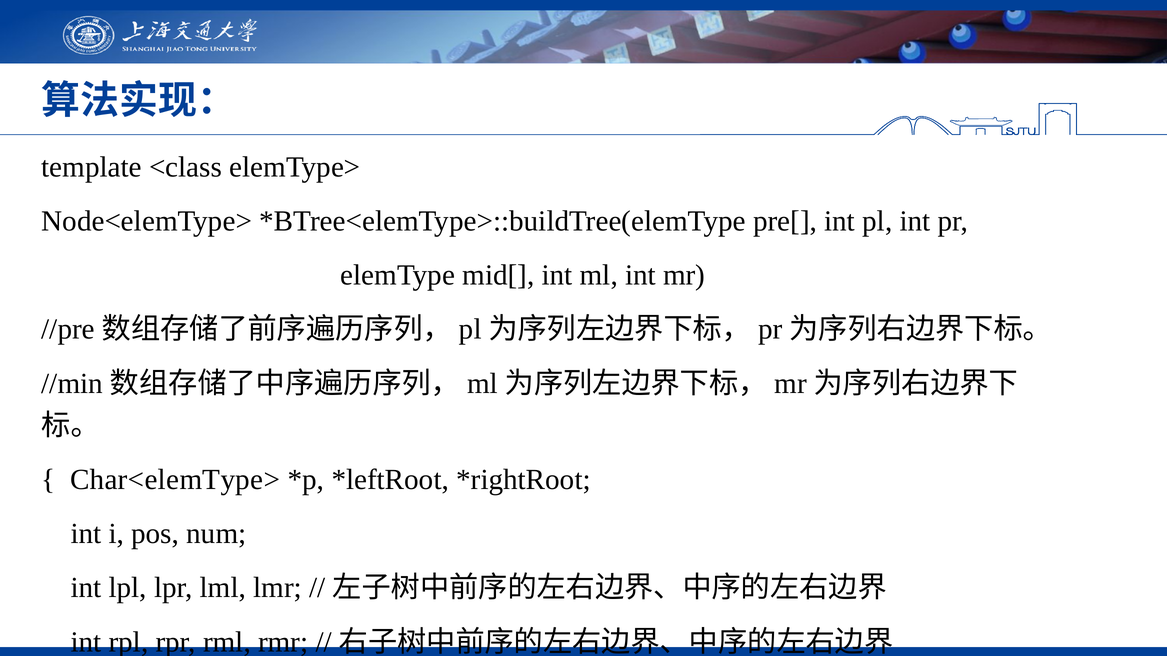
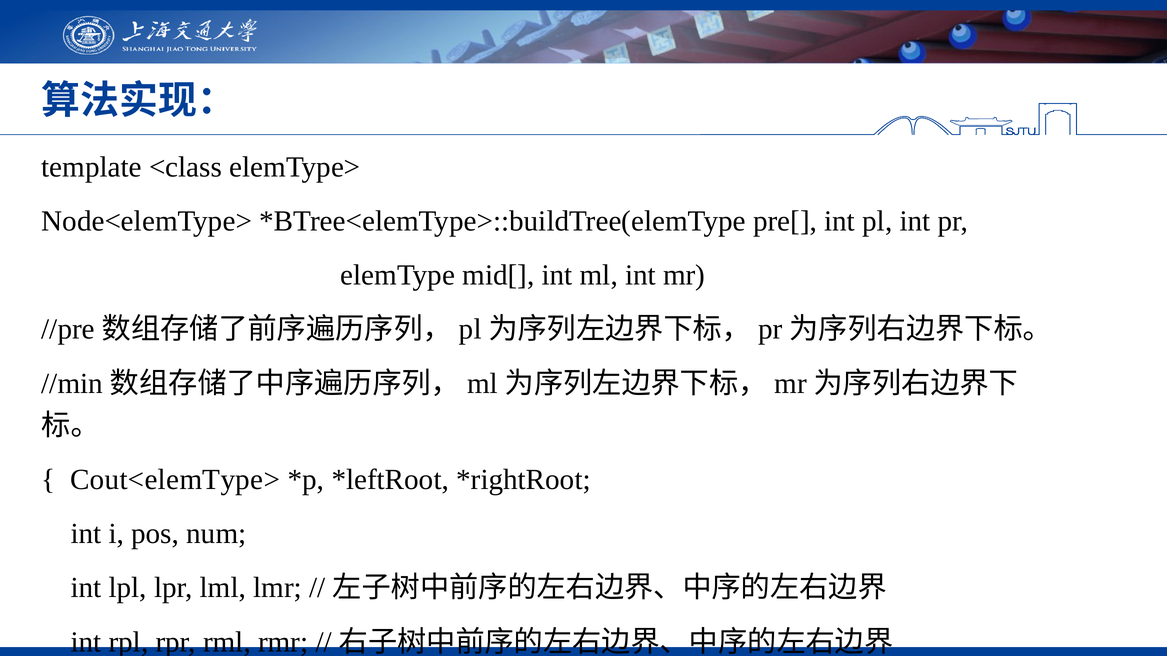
Char<elemType>: Char<elemType> -> Cout<elemType> (175, 480)
